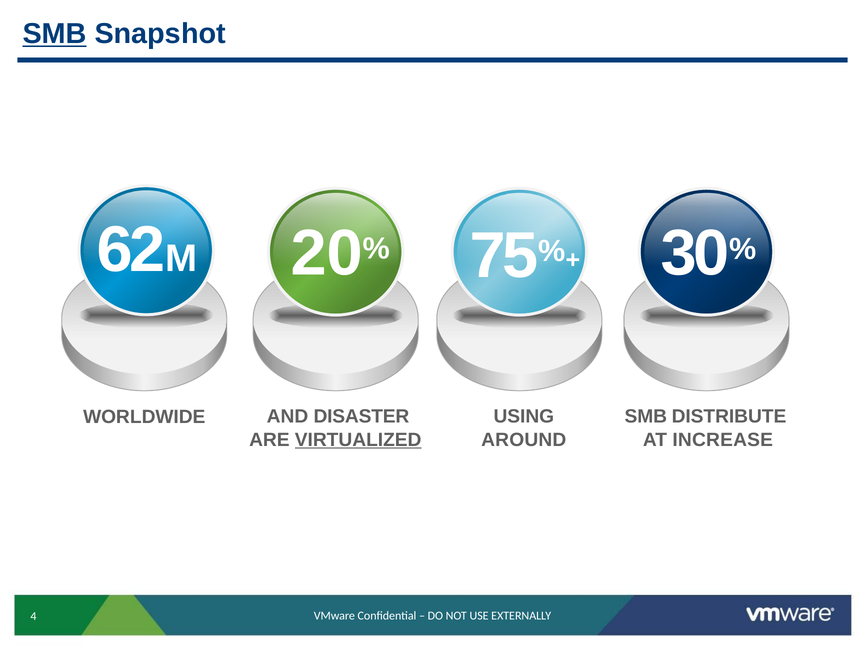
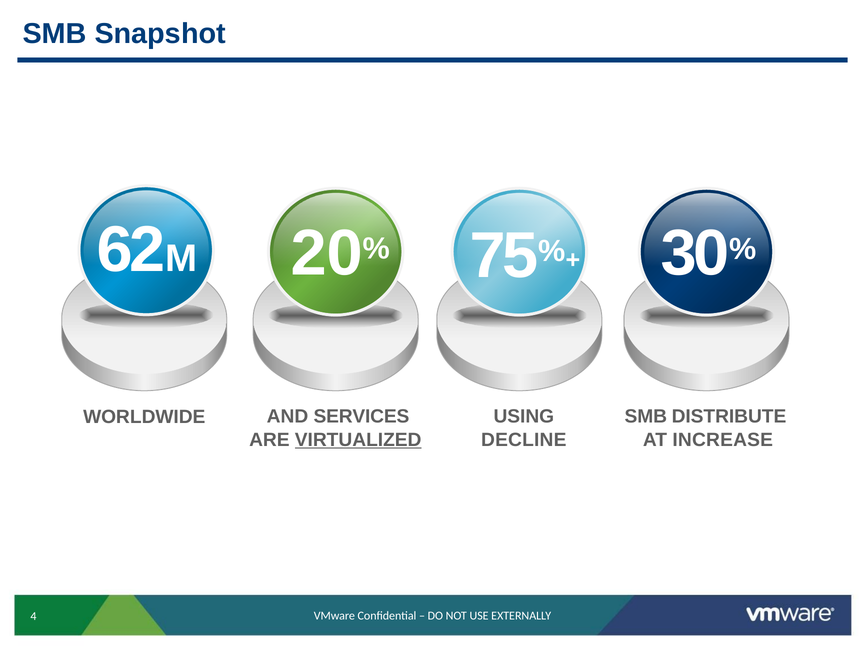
SMB underline: present -> none (55, 34)
DISASTER: DISASTER -> SERVICES (361, 417)
AROUND: AROUND -> DECLINE (524, 440)
